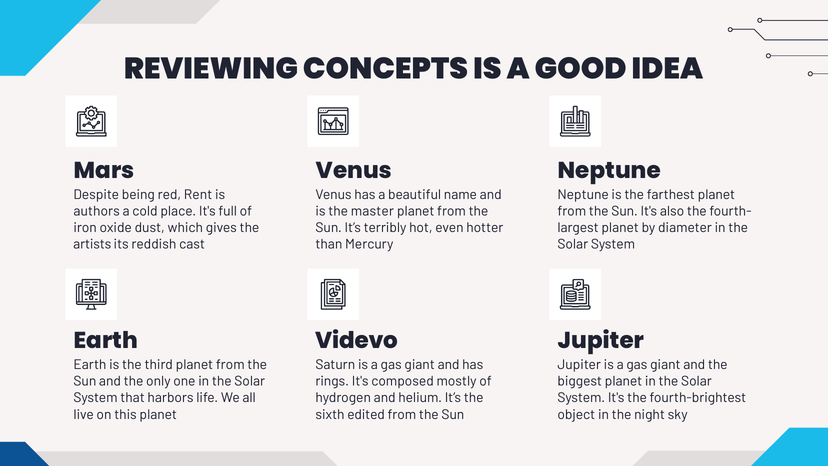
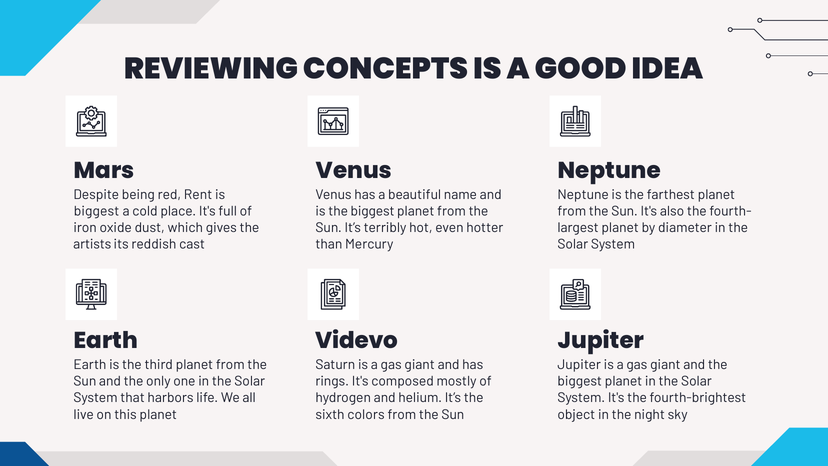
authors: authors -> biggest (97, 211)
is the master: master -> biggest (373, 211)
edited: edited -> colors (366, 414)
